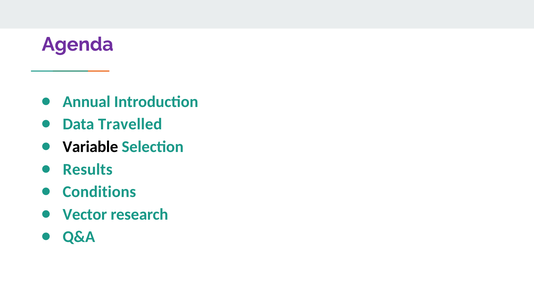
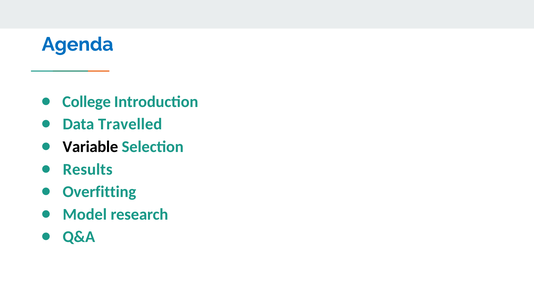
Agenda colour: purple -> blue (78, 44)
Annual: Annual -> College (87, 101)
Conditions: Conditions -> Overfitting (99, 191)
Vector: Vector -> Model (85, 214)
